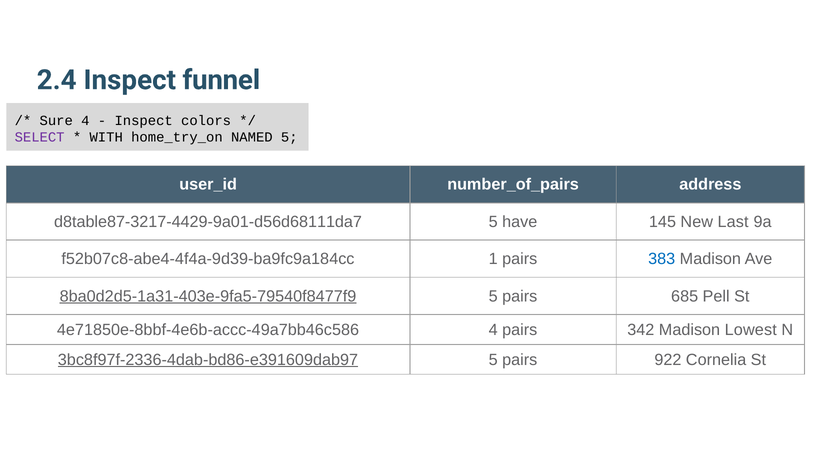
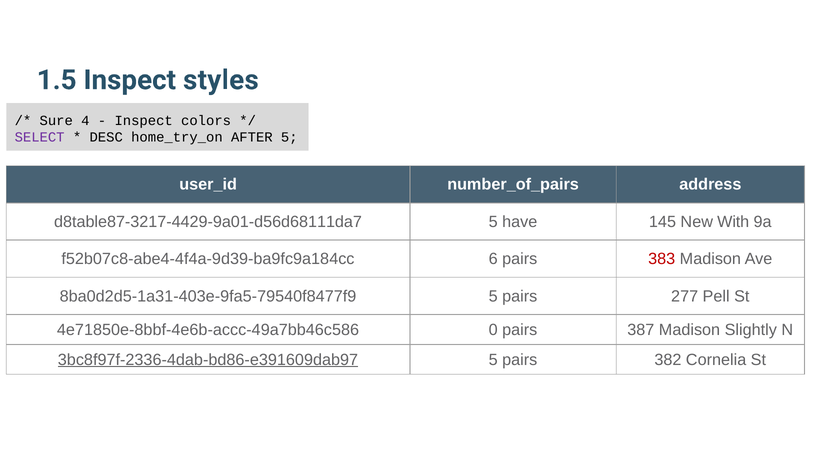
2.4: 2.4 -> 1.5 (57, 80)
funnel: funnel -> styles (221, 80)
WITH: WITH -> DESC (106, 137)
NAMED: NAMED -> AFTER (252, 137)
Last: Last -> With (733, 222)
1: 1 -> 6 (493, 259)
383 colour: blue -> red (662, 259)
8ba0d2d5-1a31-403e-9fa5-79540f8477f9 underline: present -> none (208, 296)
685: 685 -> 277 (685, 296)
4e71850e-8bbf-4e6b-accc-49a7bb46c586 4: 4 -> 0 (493, 329)
342: 342 -> 387 (641, 329)
Lowest: Lowest -> Slightly (751, 329)
922: 922 -> 382 (668, 359)
